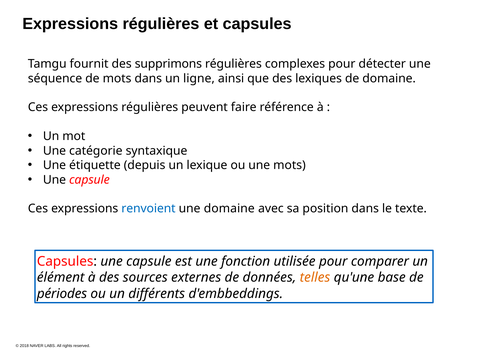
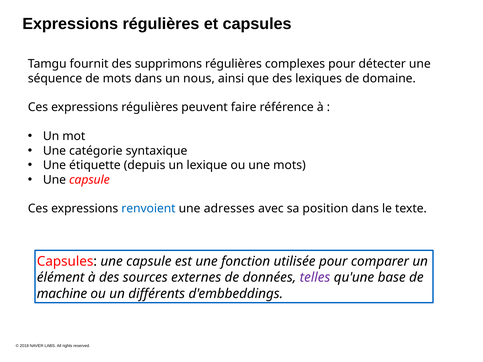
ligne: ligne -> nous (199, 78)
une domaine: domaine -> adresses (229, 209)
telles colour: orange -> purple (315, 278)
périodes: périodes -> machine (62, 294)
